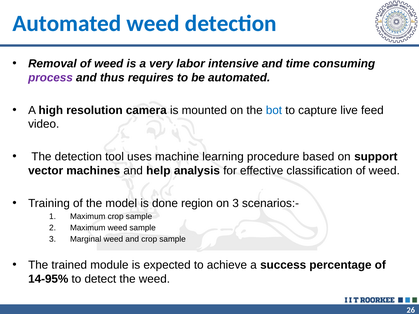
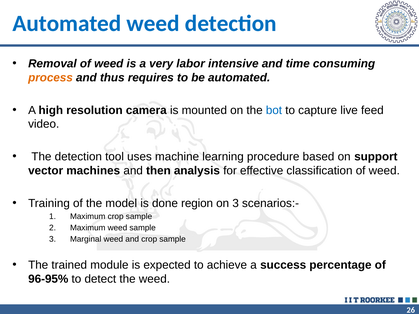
process colour: purple -> orange (51, 78)
help: help -> then (158, 171)
14-95%: 14-95% -> 96-95% (48, 279)
